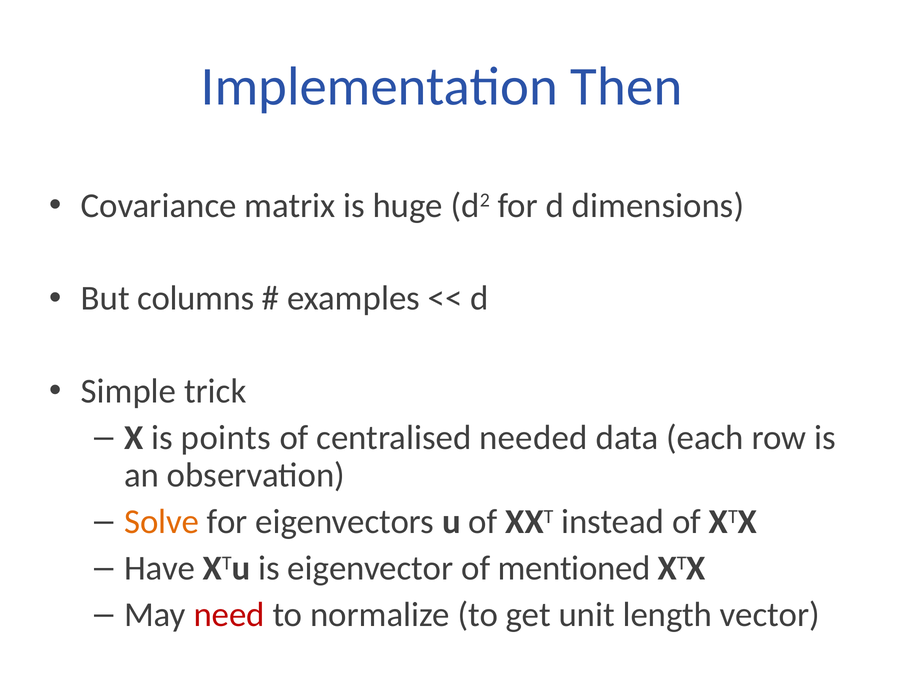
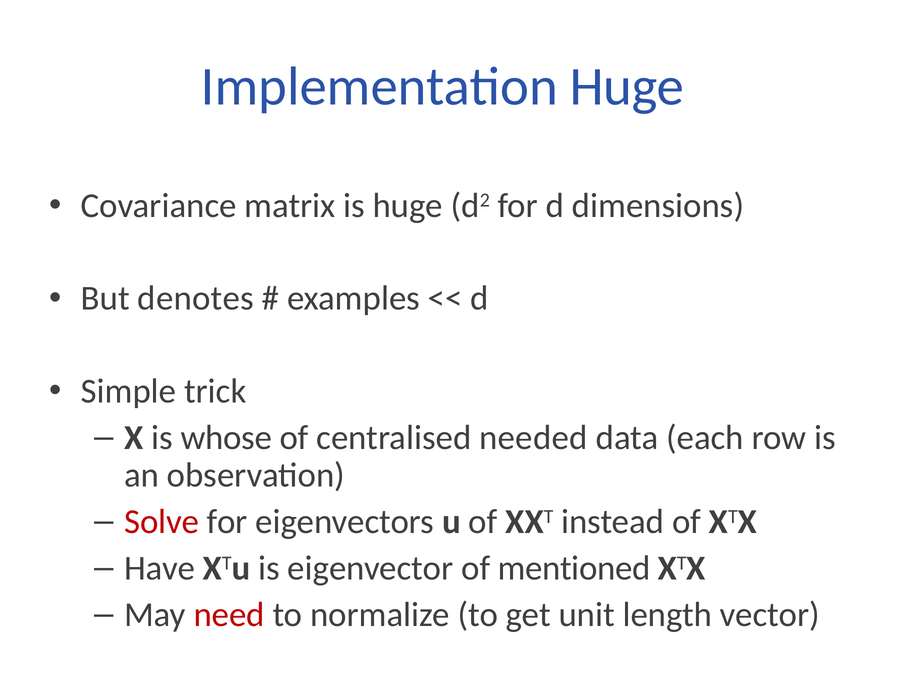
Implementation Then: Then -> Huge (627, 87)
columns: columns -> denotes (196, 298)
points: points -> whose (226, 438)
Solve colour: orange -> red (162, 522)
